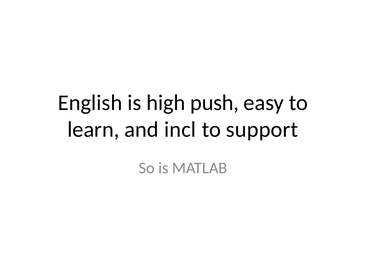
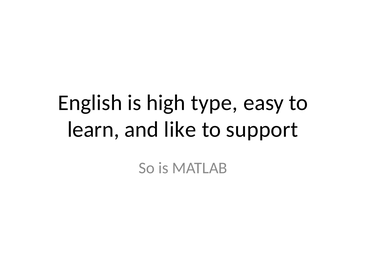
push: push -> type (214, 103)
incl: incl -> like (180, 130)
